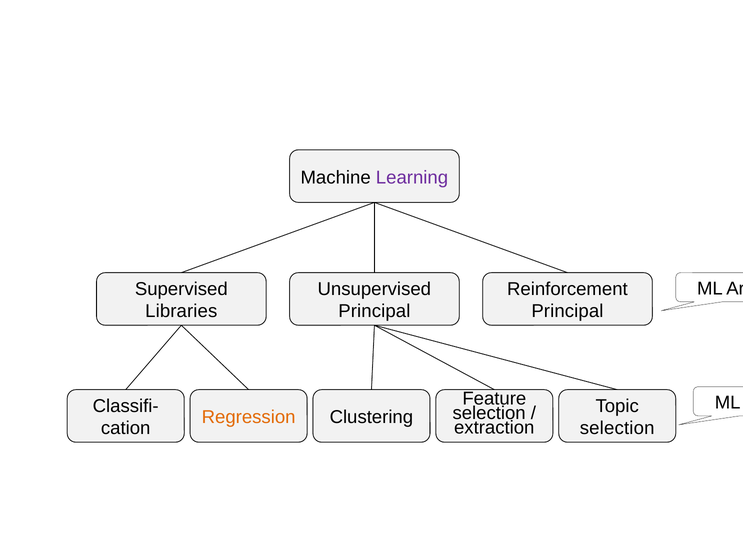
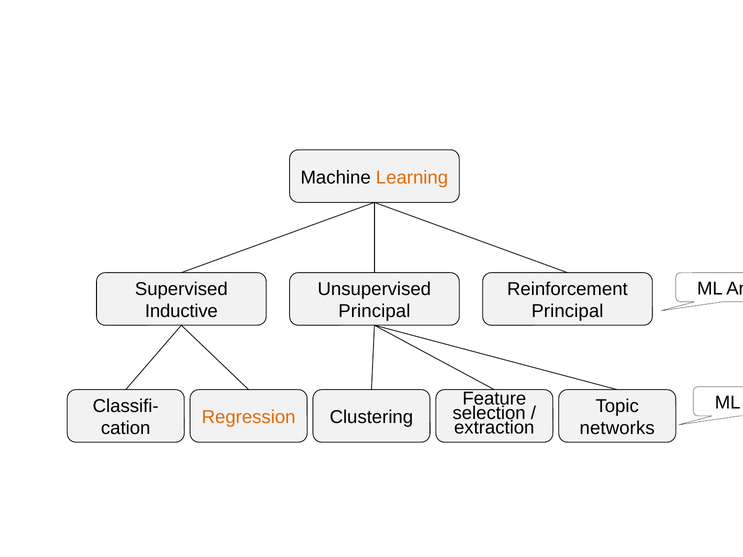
Learning colour: purple -> orange (412, 177)
Libraries: Libraries -> Inductive (181, 311)
selection: selection -> networks (617, 429)
